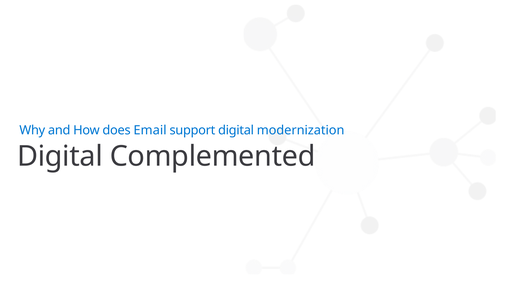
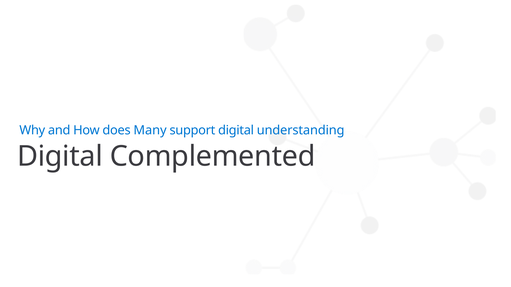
Email: Email -> Many (150, 131)
modernization: modernization -> understanding (301, 131)
